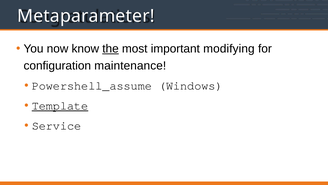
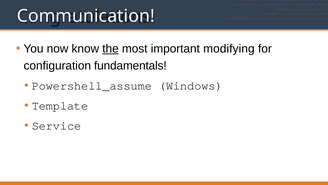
Metaparameter: Metaparameter -> Communication (86, 16)
maintenance: maintenance -> fundamentals (130, 66)
Template underline: present -> none (60, 106)
